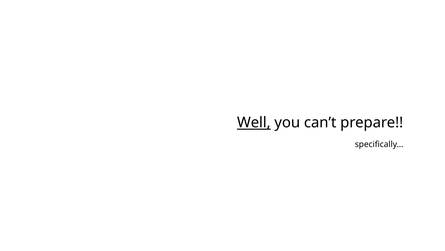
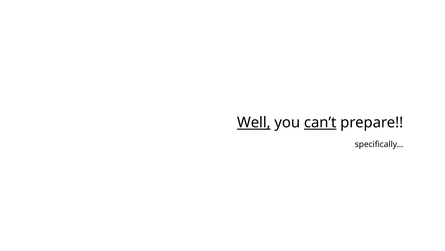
can’t underline: none -> present (320, 122)
